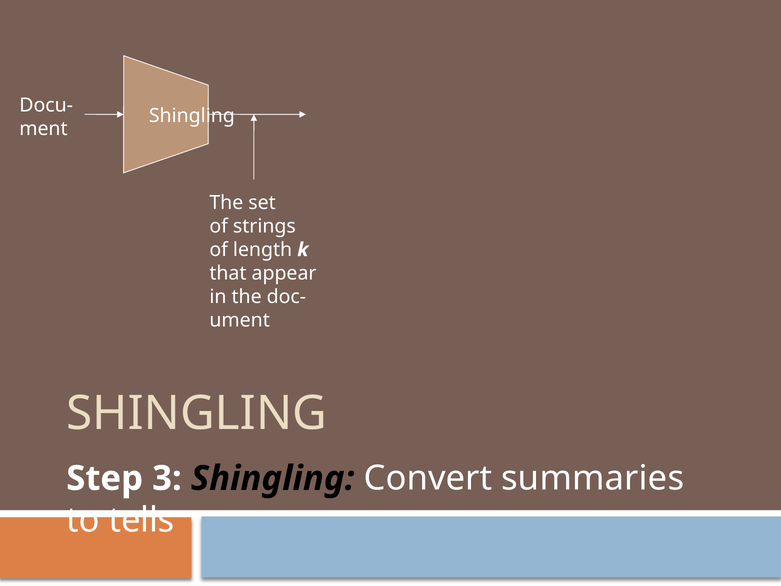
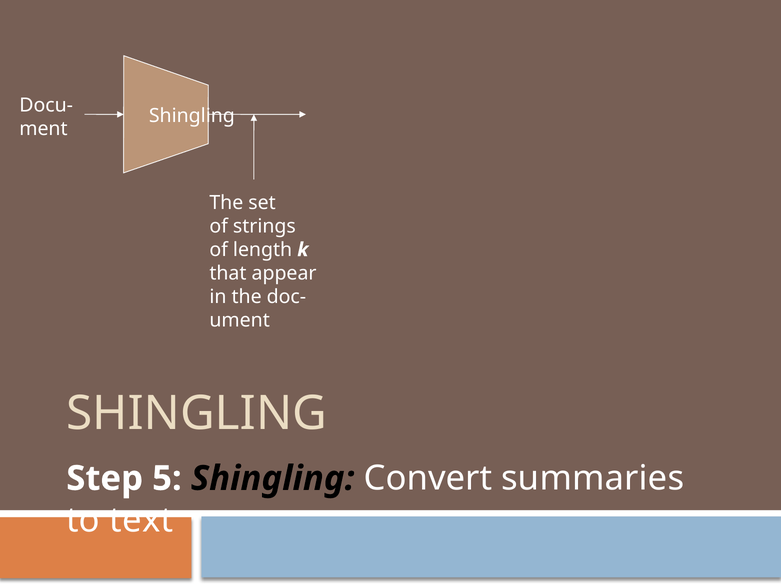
3: 3 -> 5 (167, 478)
tells: tells -> text (141, 520)
